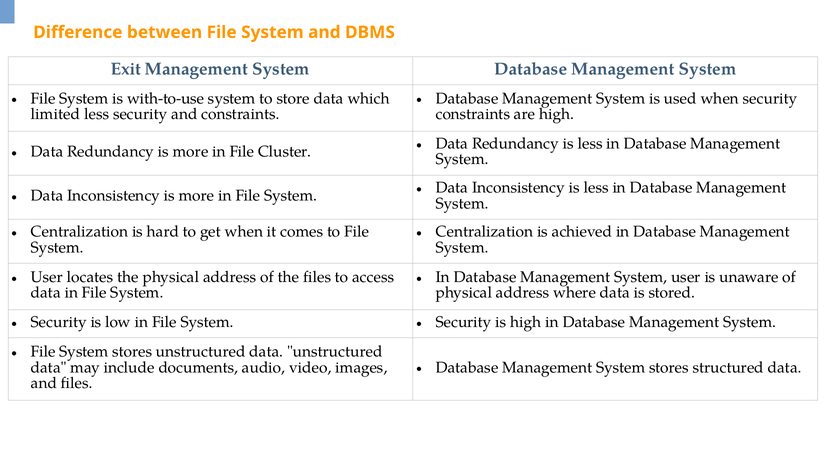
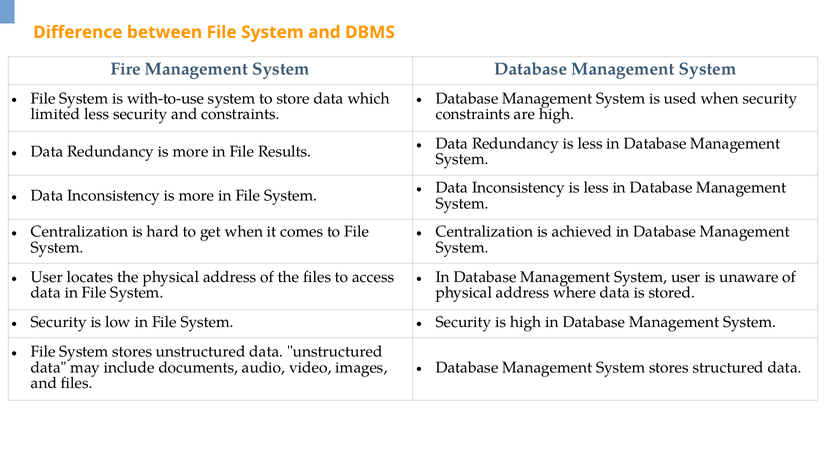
Exit: Exit -> Fire (126, 69)
Cluster: Cluster -> Results (285, 151)
